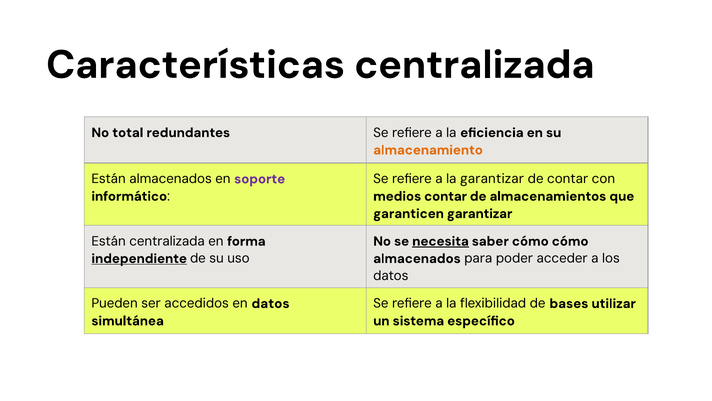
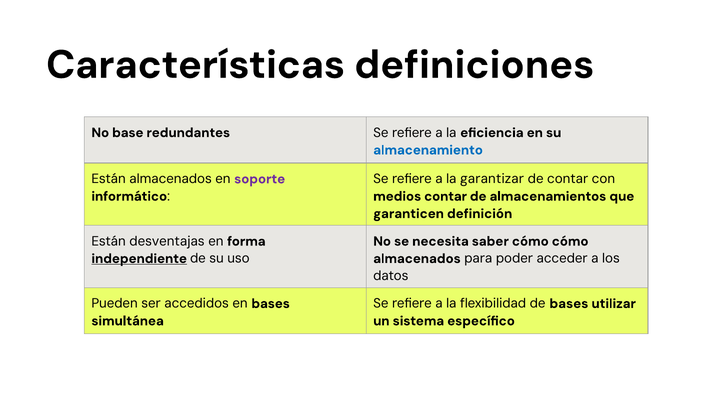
Características centralizada: centralizada -> definiciones (474, 65)
total: total -> base (128, 132)
almacenamiento colour: orange -> blue (428, 150)
garanticen garantizar: garantizar -> definición (480, 213)
necesita underline: present -> none (441, 241)
Están centralizada: centralizada -> desventajas (167, 241)
en datos: datos -> bases (271, 303)
